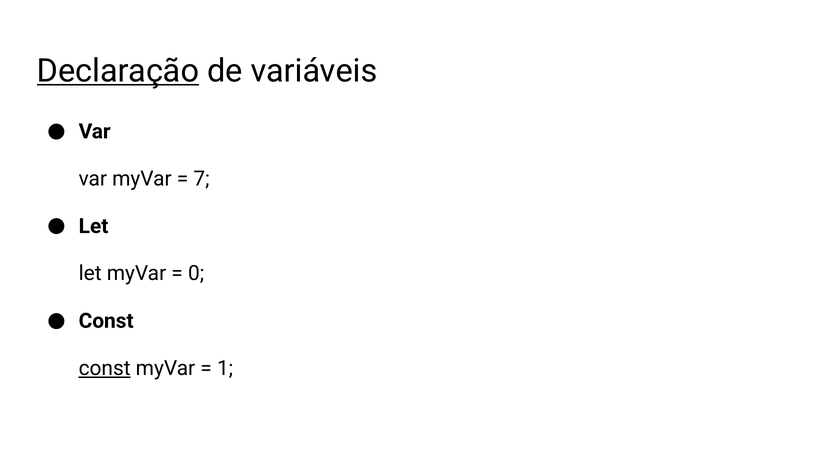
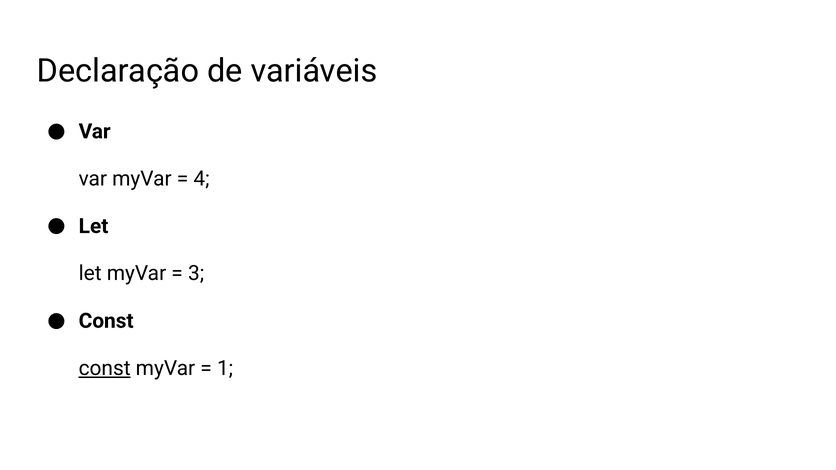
Declaração underline: present -> none (118, 71)
7: 7 -> 4 (202, 179)
0: 0 -> 3 (196, 274)
